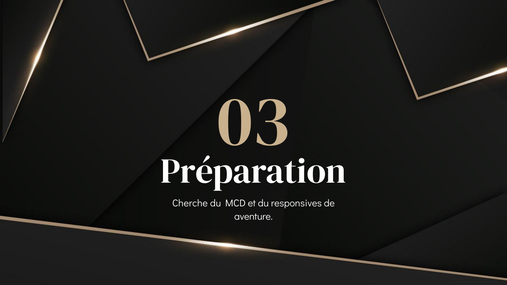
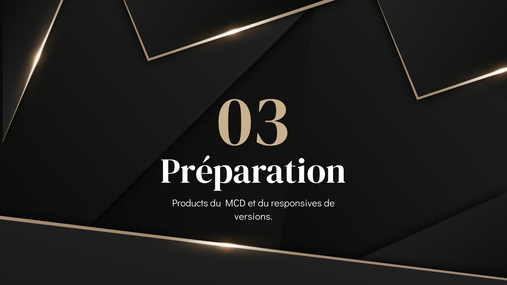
Cherche: Cherche -> Products (190, 203)
aventure: aventure -> versions (253, 217)
